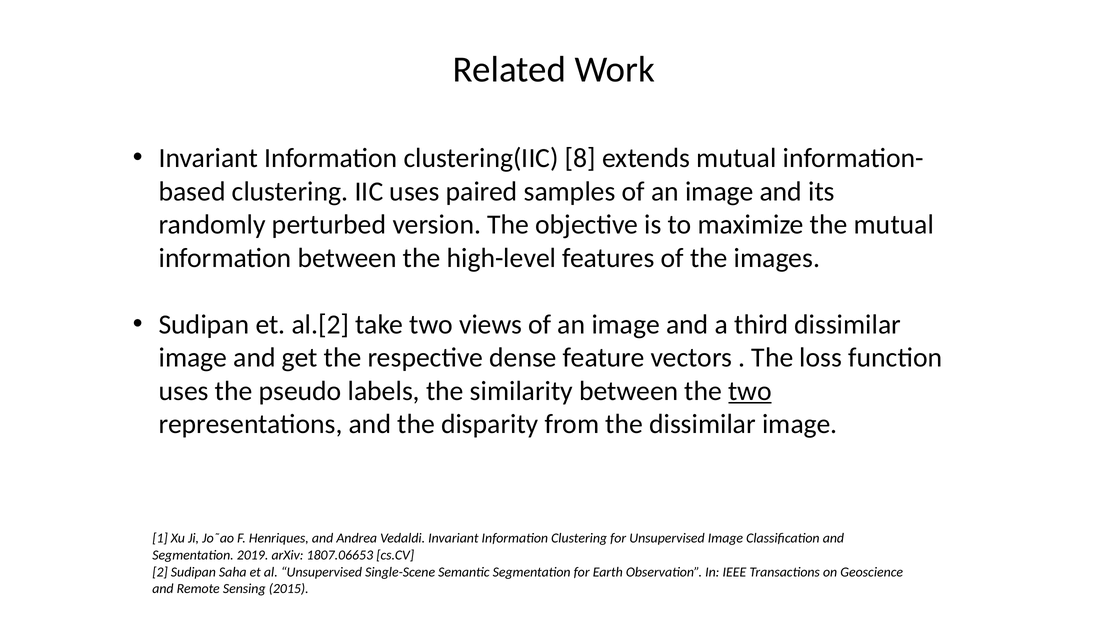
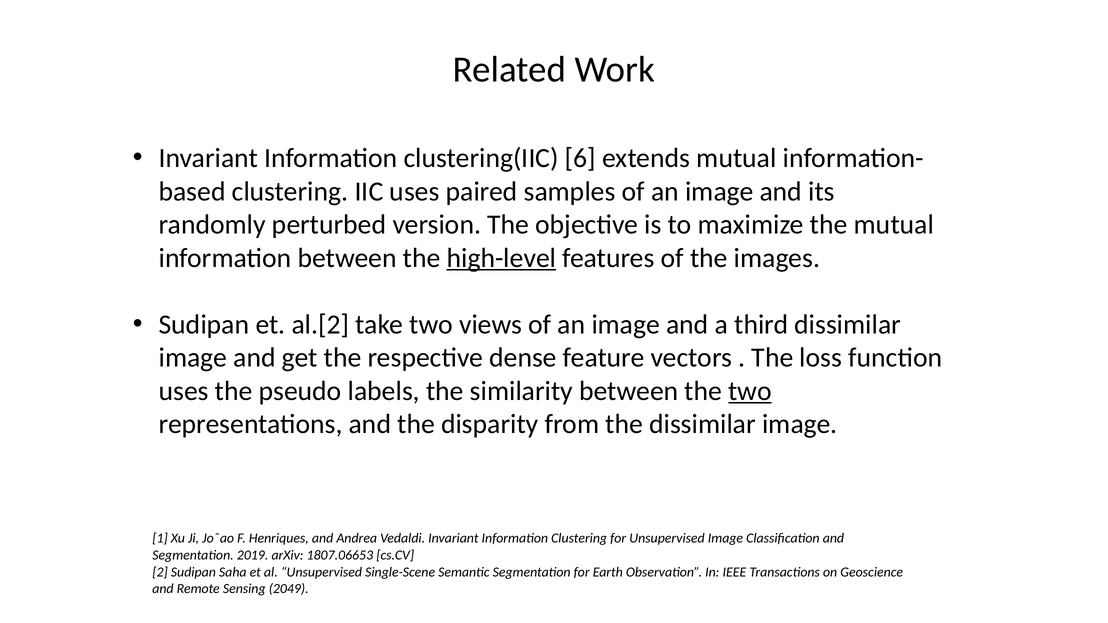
8: 8 -> 6 (580, 158)
high-level underline: none -> present (501, 258)
2015: 2015 -> 2049 (289, 589)
